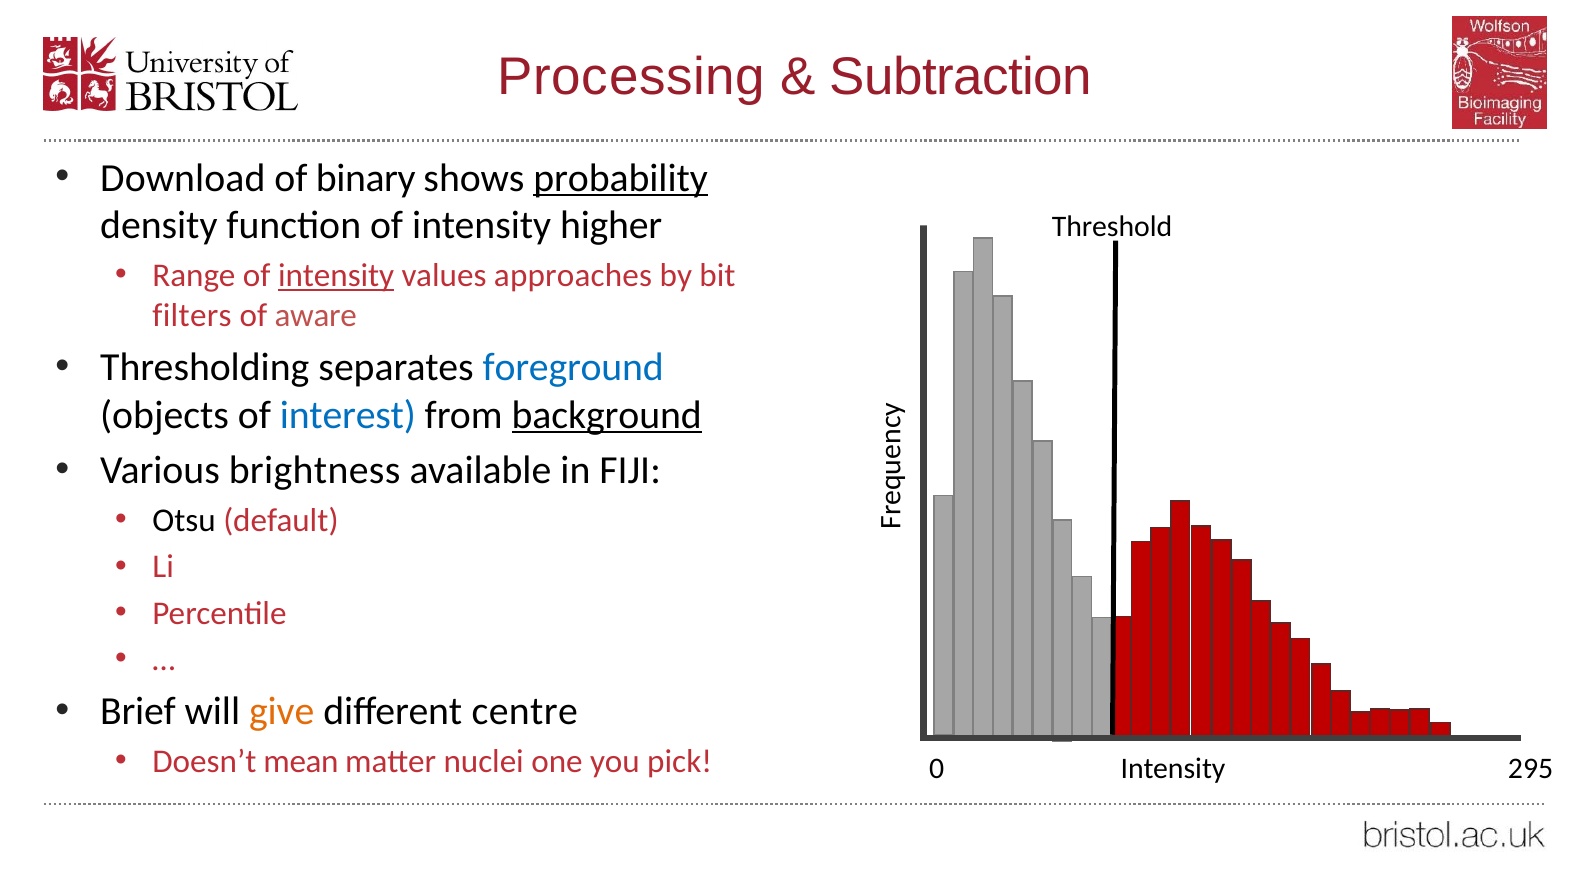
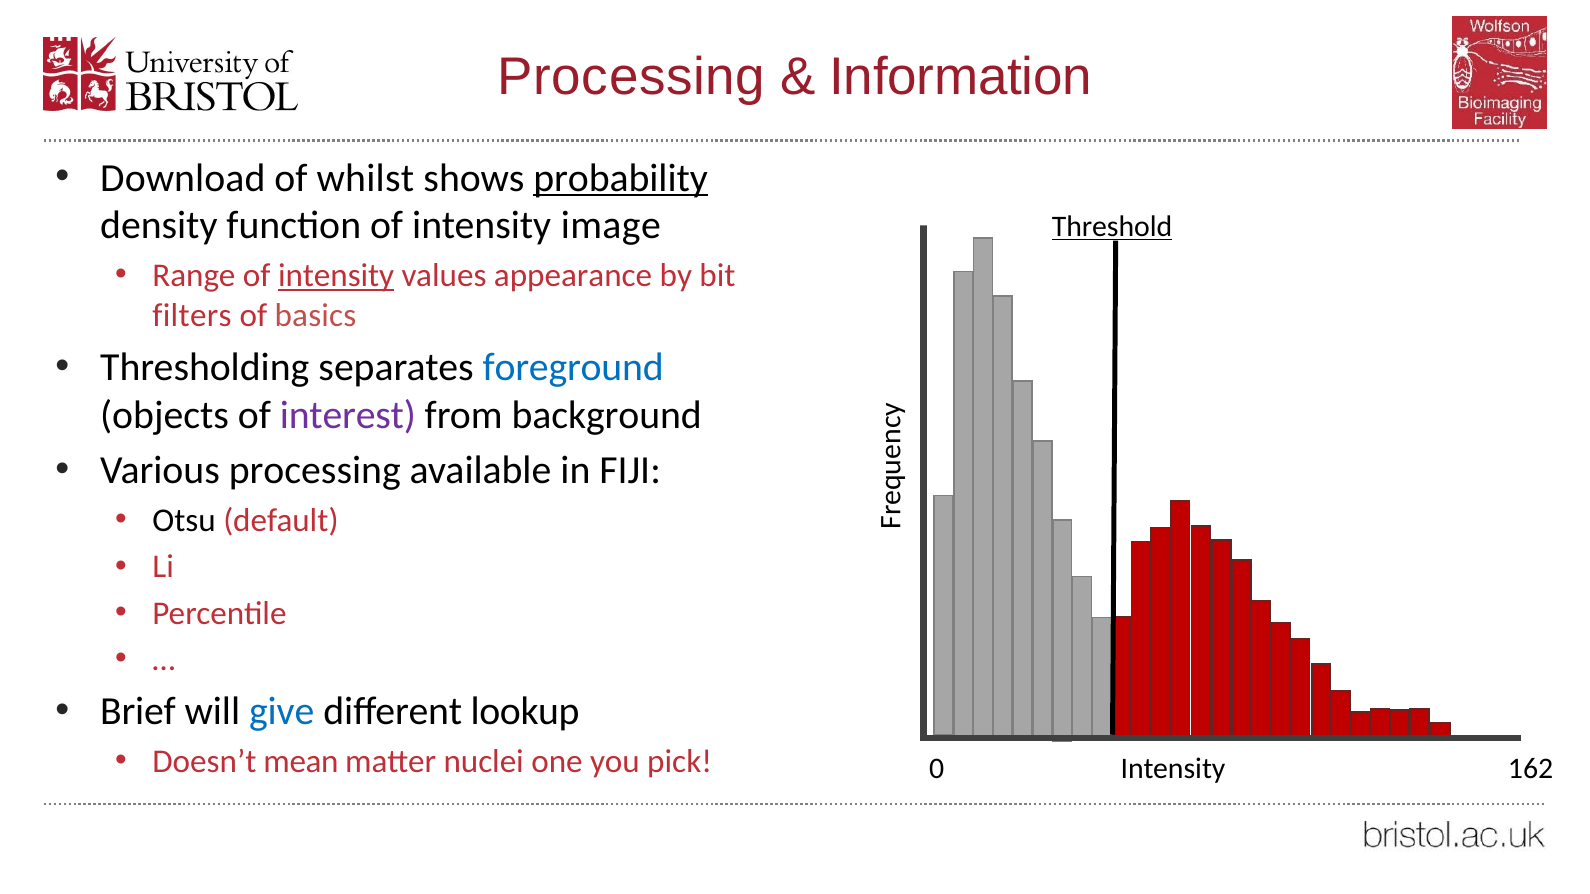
Subtraction: Subtraction -> Information (961, 77)
binary: binary -> whilst (365, 178)
higher: higher -> image (611, 226)
Threshold underline: none -> present (1112, 227)
approaches: approaches -> appearance (573, 276)
aware: aware -> basics (315, 315)
interest colour: blue -> purple (348, 415)
background underline: present -> none (607, 415)
Various brightness: brightness -> processing (315, 471)
give colour: orange -> blue (282, 712)
centre: centre -> lookup (525, 712)
295: 295 -> 162 (1531, 769)
